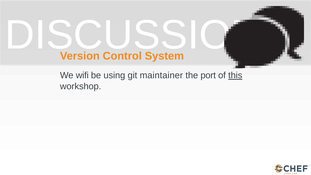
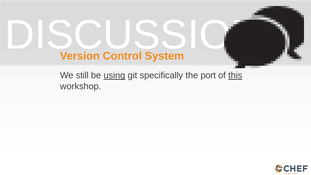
wifi: wifi -> still (82, 75)
using underline: none -> present (114, 75)
maintainer: maintainer -> specifically (161, 75)
